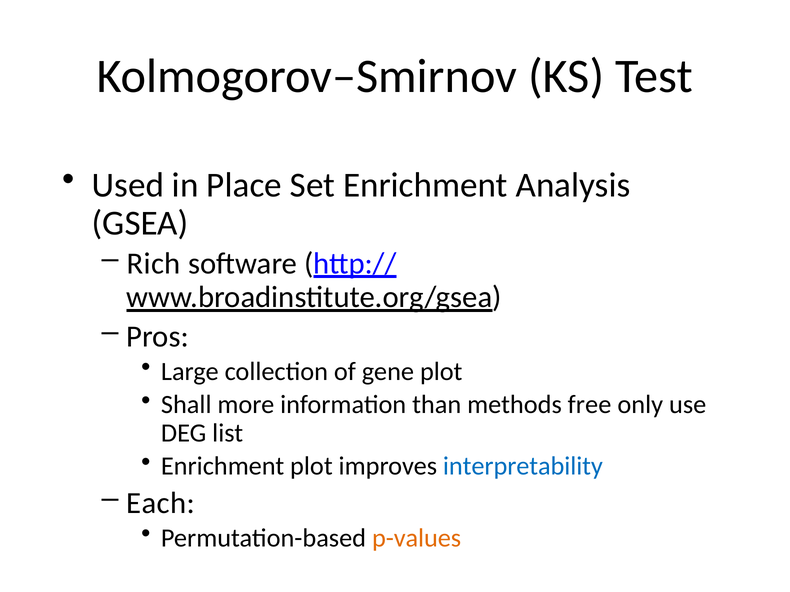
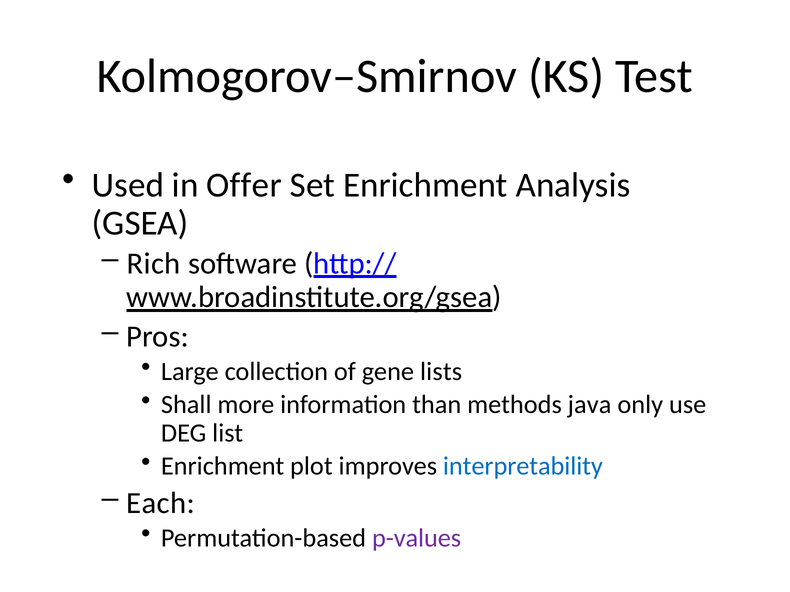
Place: Place -> Offer (244, 185)
gene plot: plot -> lists (441, 372)
free: free -> java (590, 405)
p-values colour: orange -> purple (417, 538)
